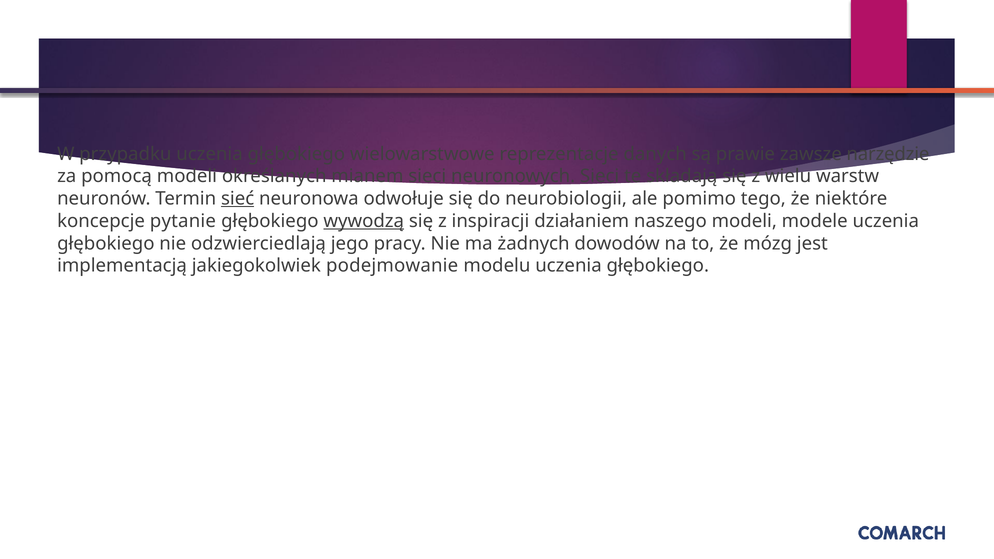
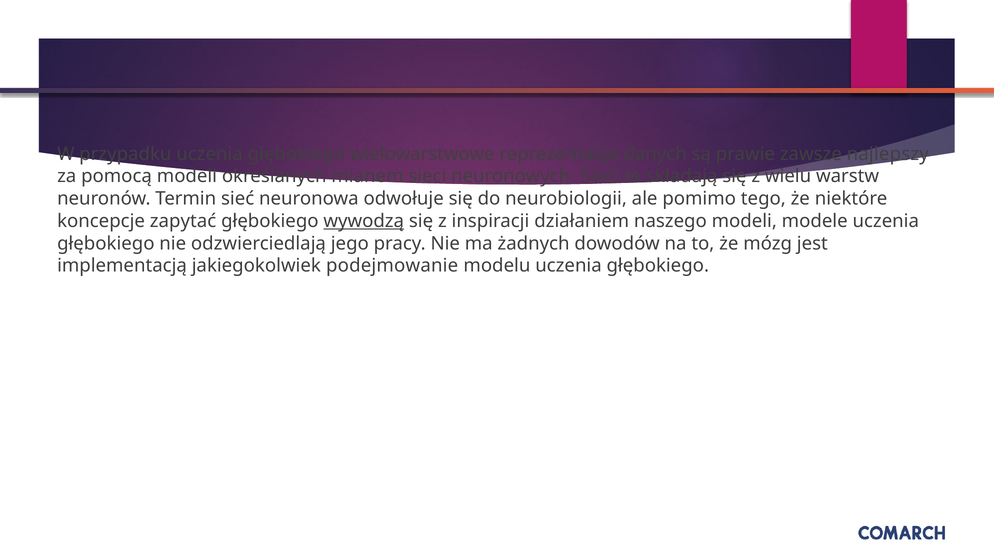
narzędzie: narzędzie -> najlepszy (888, 154)
sieć underline: present -> none (238, 199)
pytanie: pytanie -> zapytać (183, 221)
